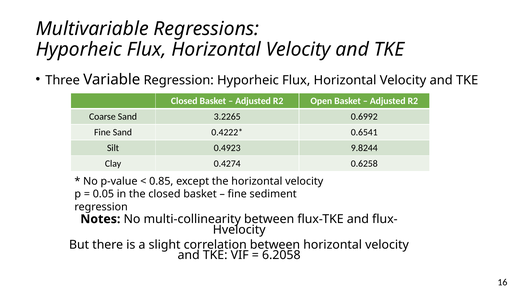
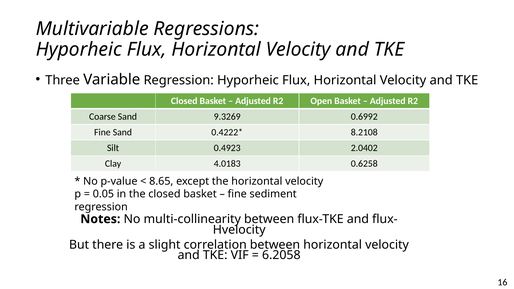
3.2265: 3.2265 -> 9.3269 (227, 117)
0.6541: 0.6541 -> 8.2108 (364, 132)
9.8244: 9.8244 -> 2.0402 (364, 148)
0.4274: 0.4274 -> 4.0183 (227, 164)
0.85: 0.85 -> 8.65 (161, 181)
